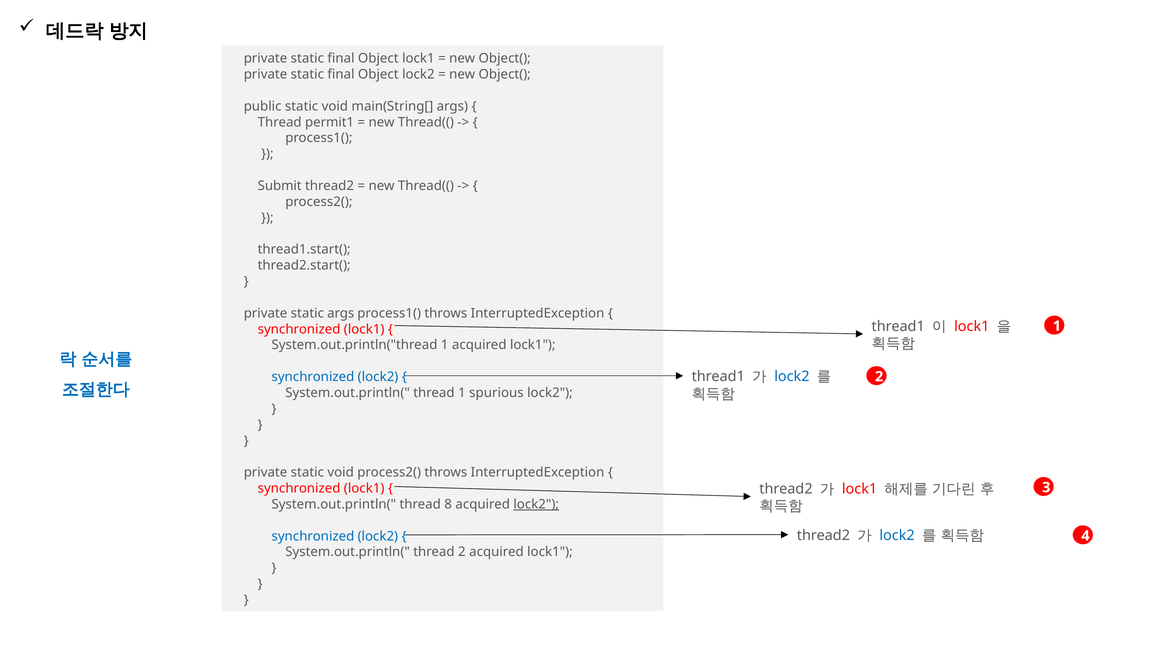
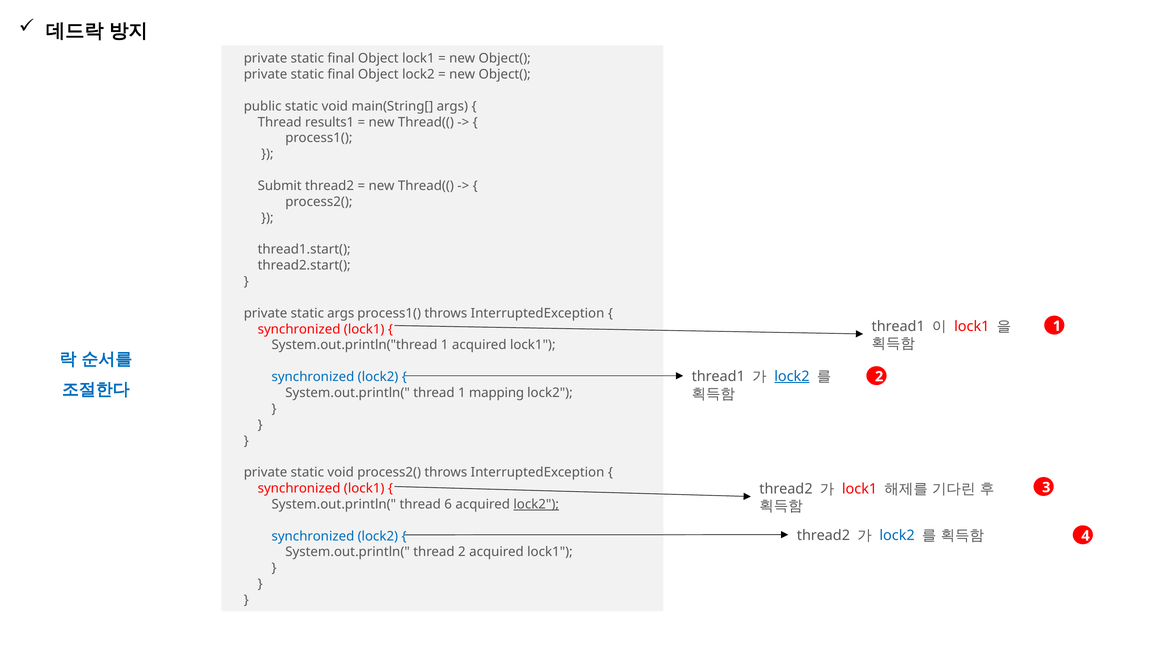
permit1: permit1 -> results1 (330, 122)
lock2 underline: none -> present (792, 377)
spurious: spurious -> mapping (497, 393)
8: 8 -> 6 (448, 505)
